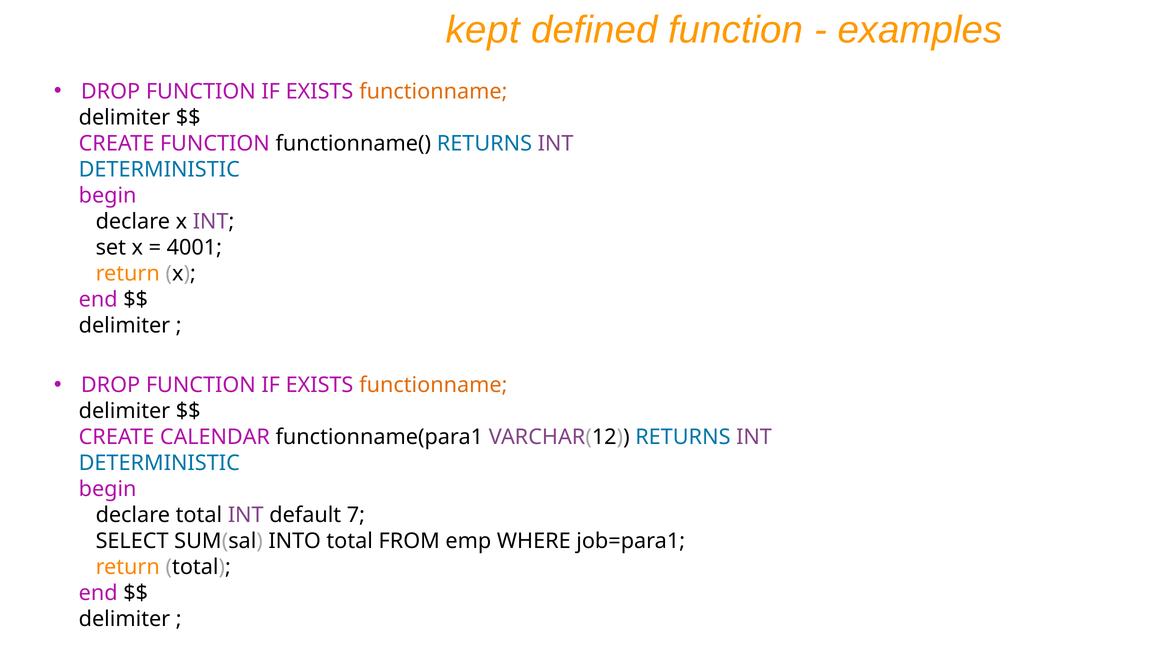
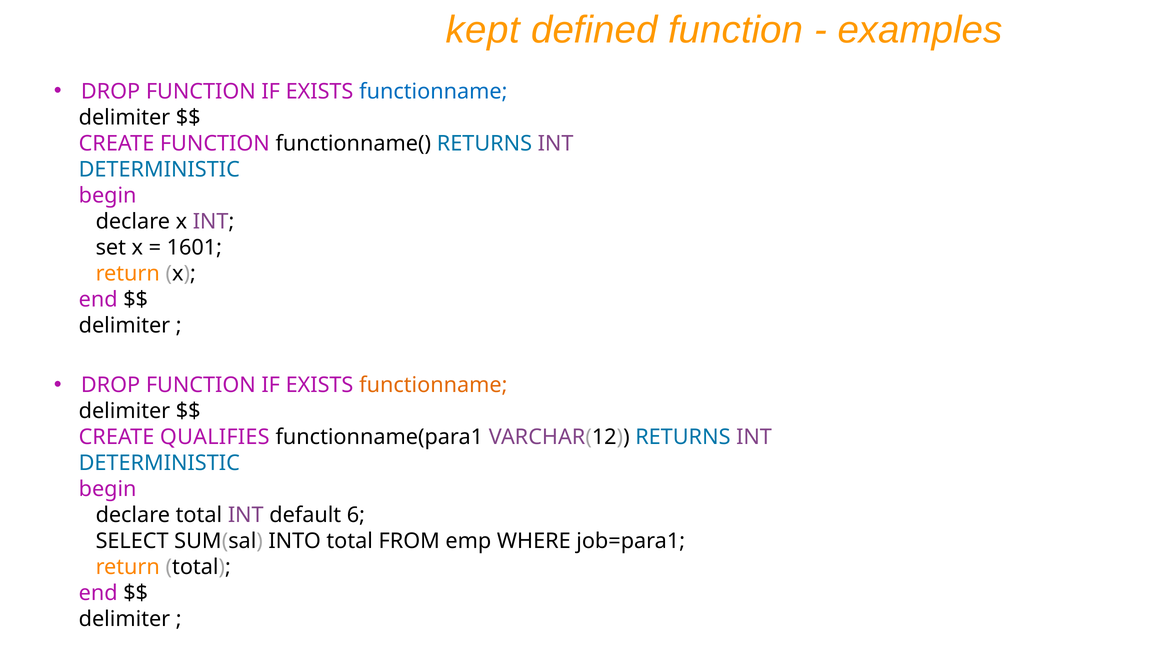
functionname colour: orange -> blue (433, 92)
4001: 4001 -> 1601 (194, 248)
CALENDAR: CALENDAR -> QUALIFIES (215, 438)
7: 7 -> 6 (356, 516)
